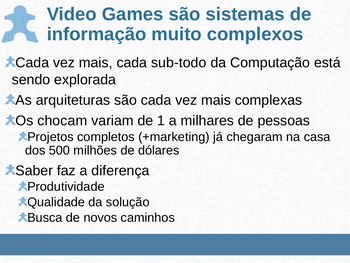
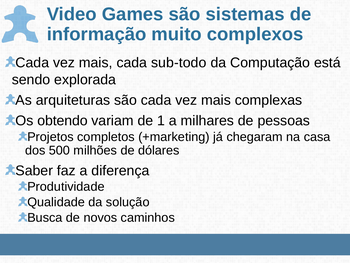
chocam: chocam -> obtendo (62, 121)
